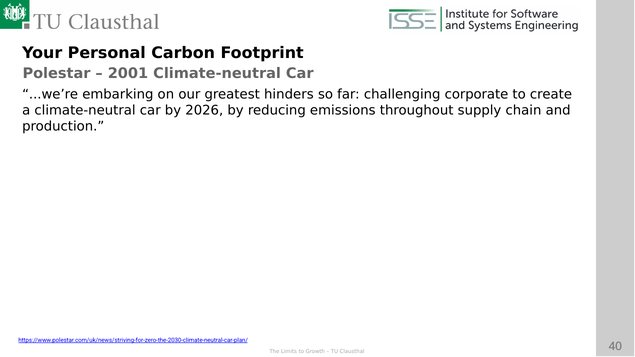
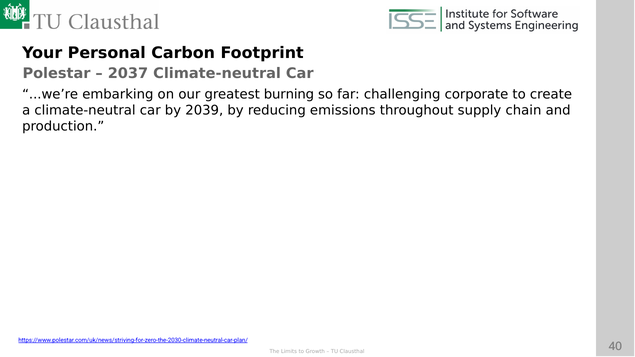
2001: 2001 -> 2037 (128, 74)
hinders: hinders -> burning (289, 95)
2026: 2026 -> 2039 (204, 110)
